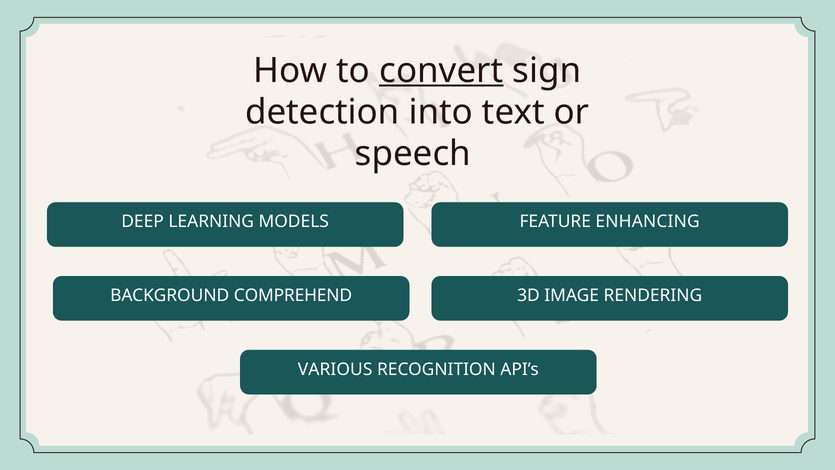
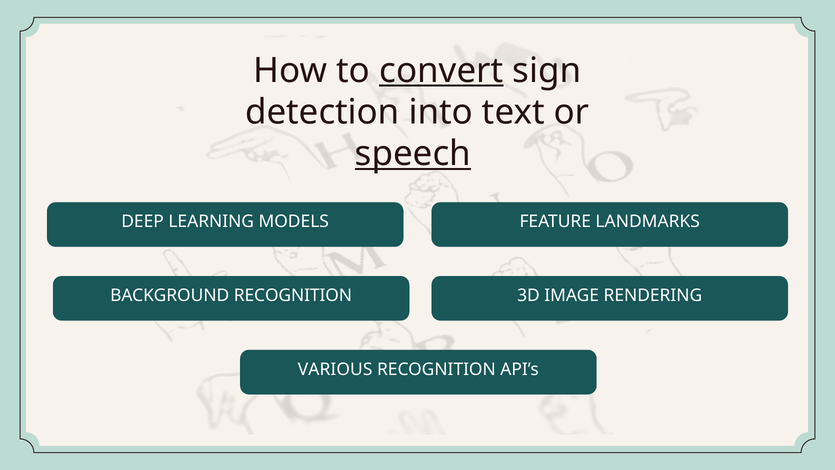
speech underline: none -> present (413, 154)
ENHANCING: ENHANCING -> LANDMARKS (648, 222)
BACKGROUND COMPREHEND: COMPREHEND -> RECOGNITION (293, 295)
